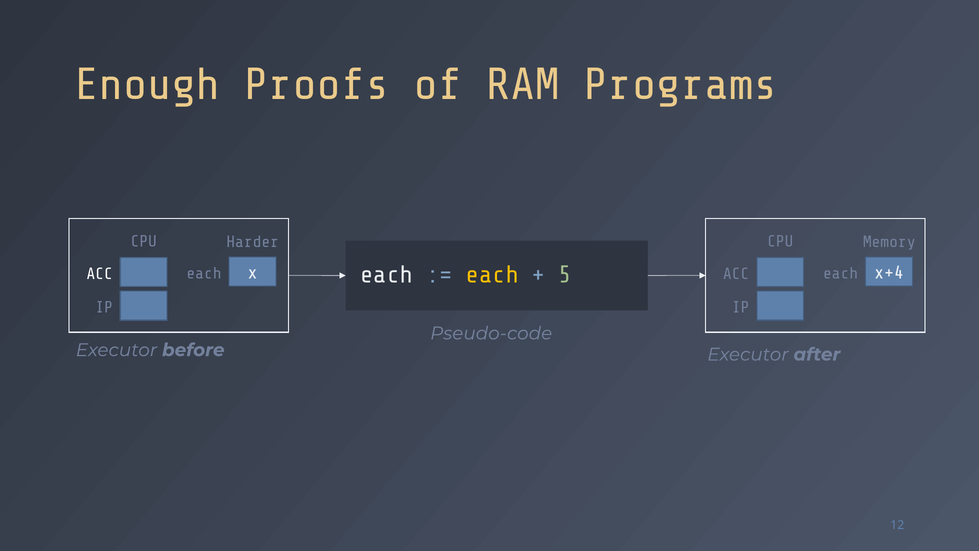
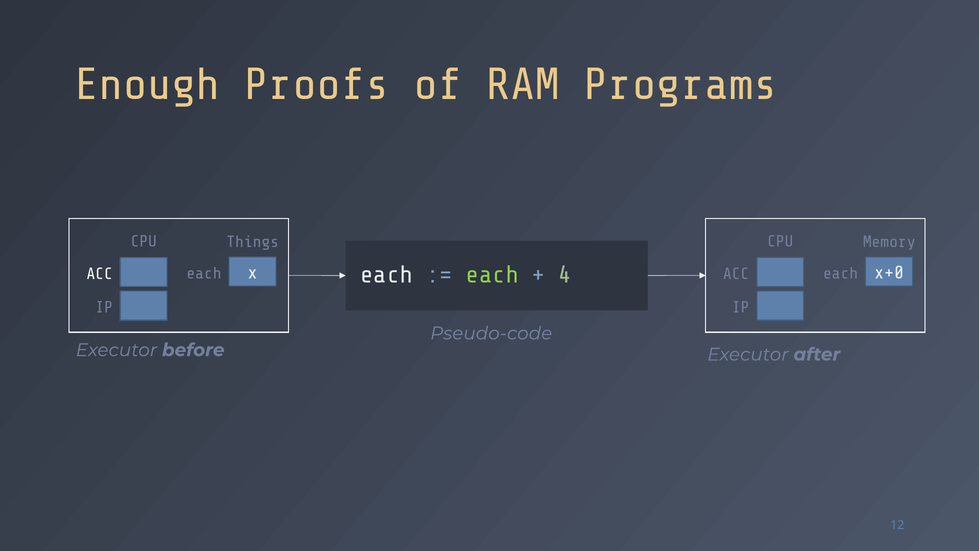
Harder: Harder -> Things (253, 242)
each colour: yellow -> light green (492, 275)
5: 5 -> 4 (565, 275)
x+4: x+4 -> x+0 (889, 273)
